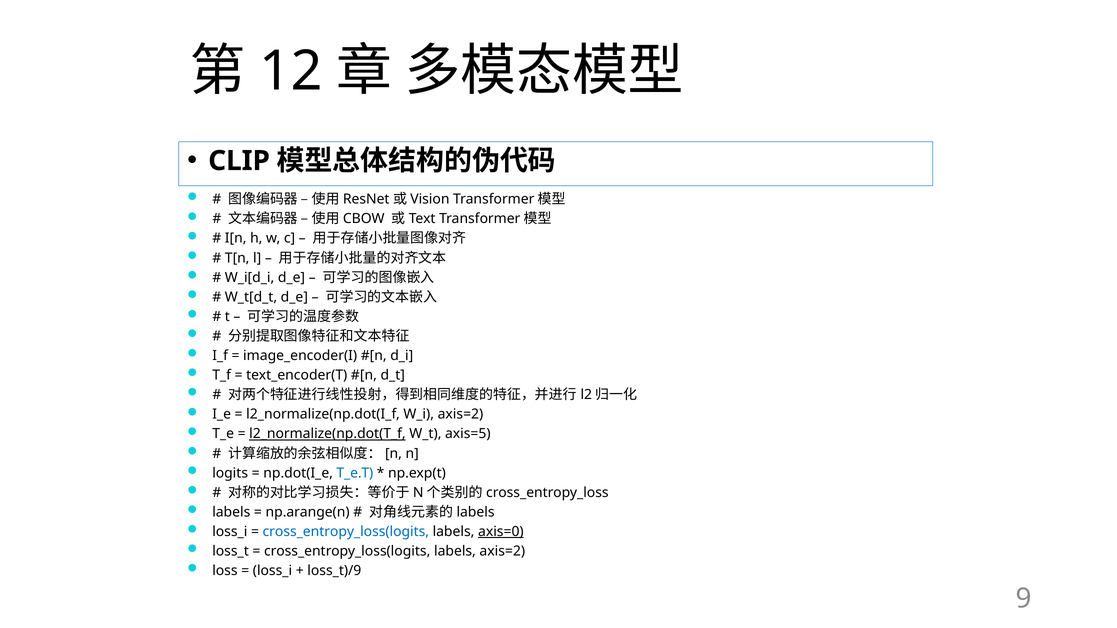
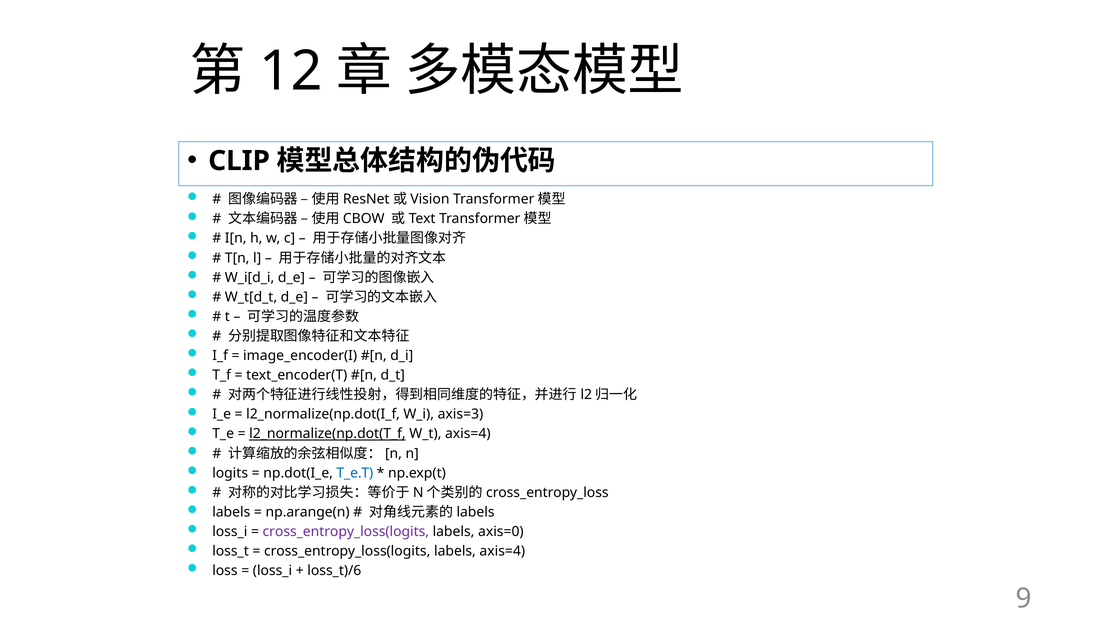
W_i axis=2: axis=2 -> axis=3 (460, 415)
W_t axis=5: axis=5 -> axis=4 (468, 434)
cross_entropy_loss(logits colour: blue -> purple (346, 532)
axis=0 underline: present -> none (501, 532)
labels axis=2: axis=2 -> axis=4 (502, 551)
loss_t)/9: loss_t)/9 -> loss_t)/6 (334, 571)
